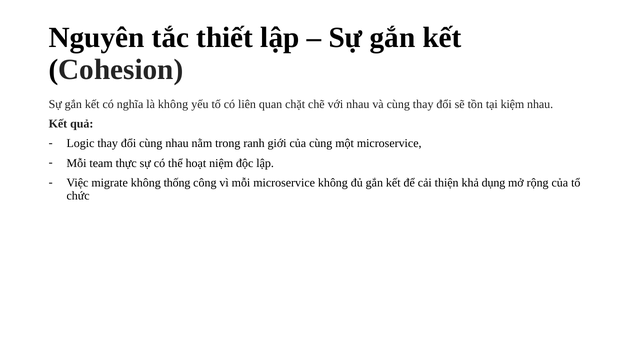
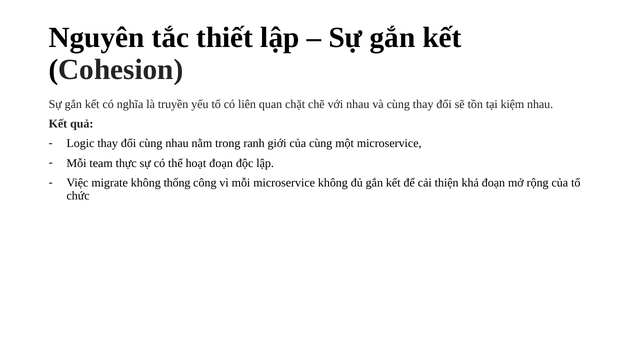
là không: không -> truyền (173, 104)
hoạt niệm: niệm -> đoạn (221, 163)
khả dụng: dụng -> đoạn (493, 183)
